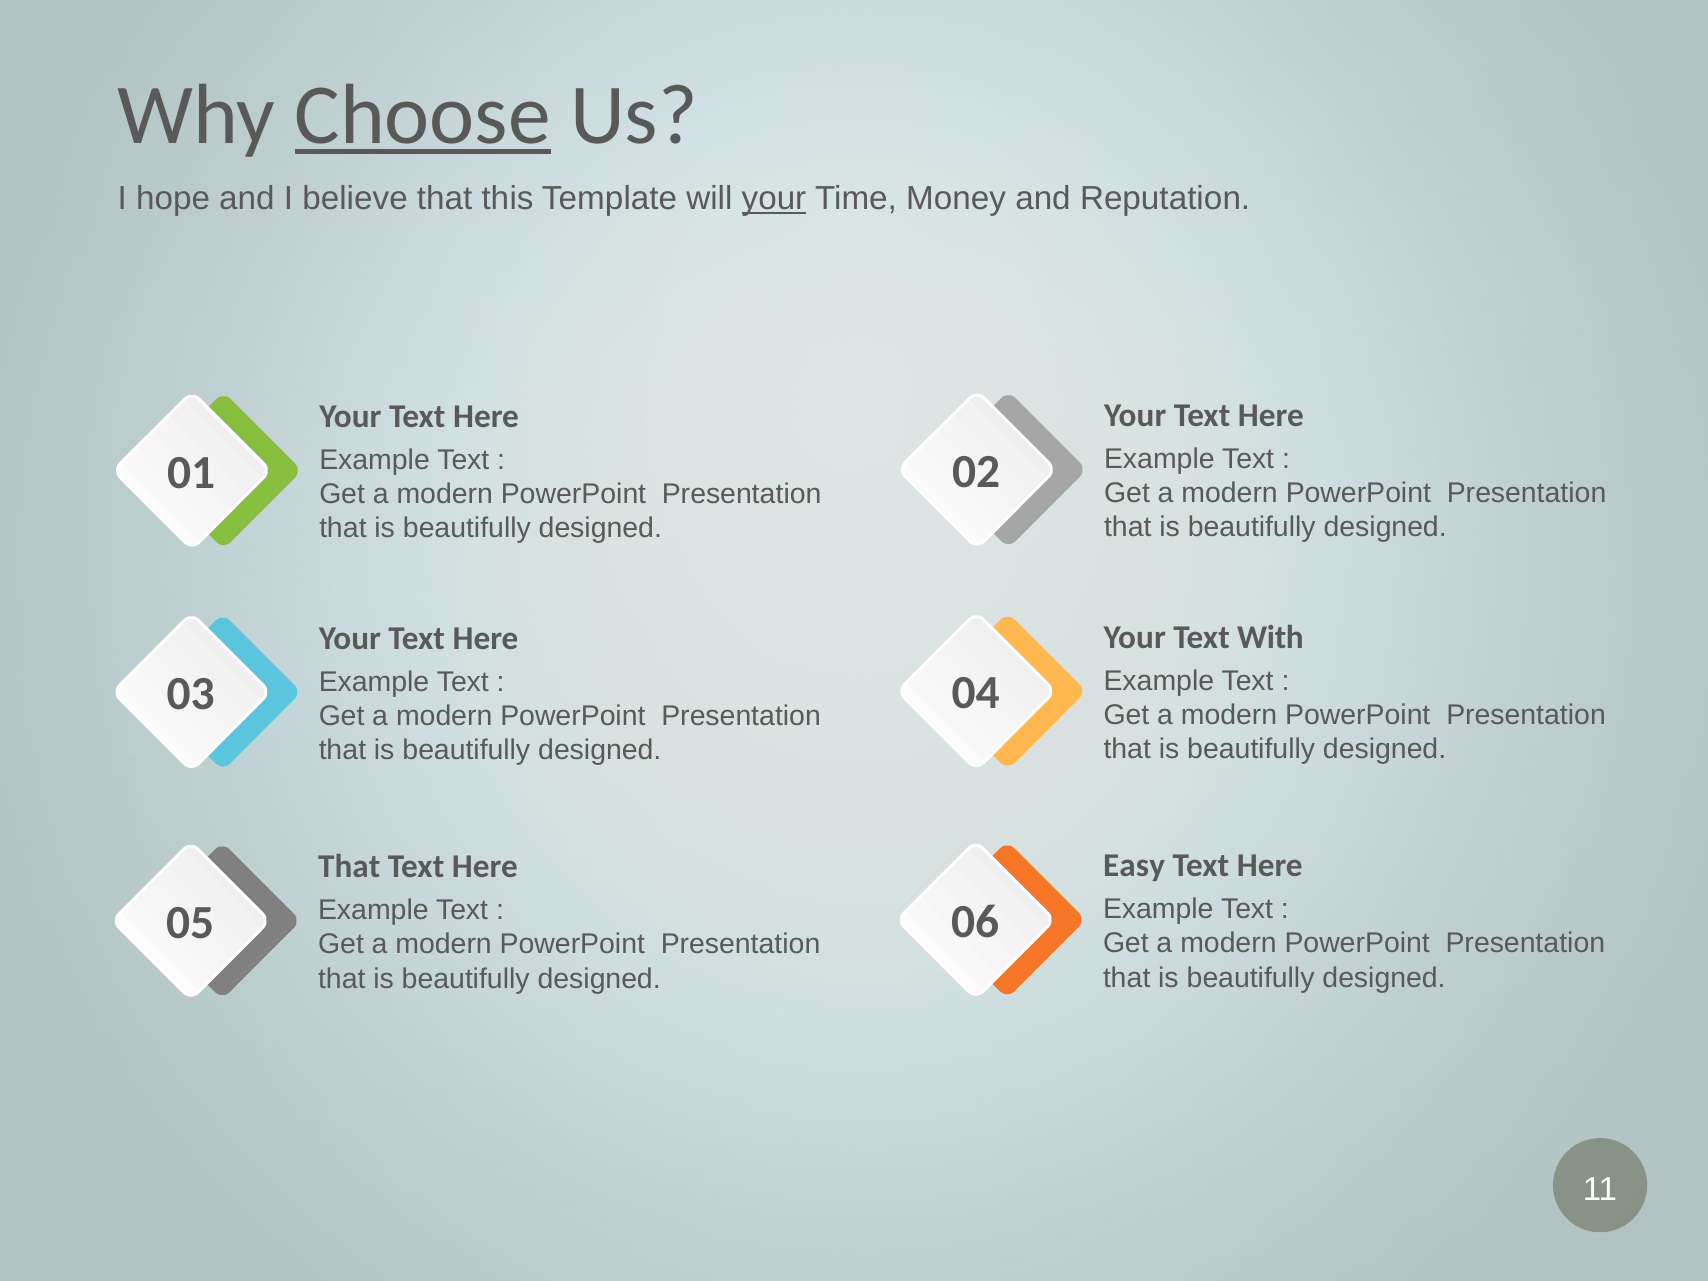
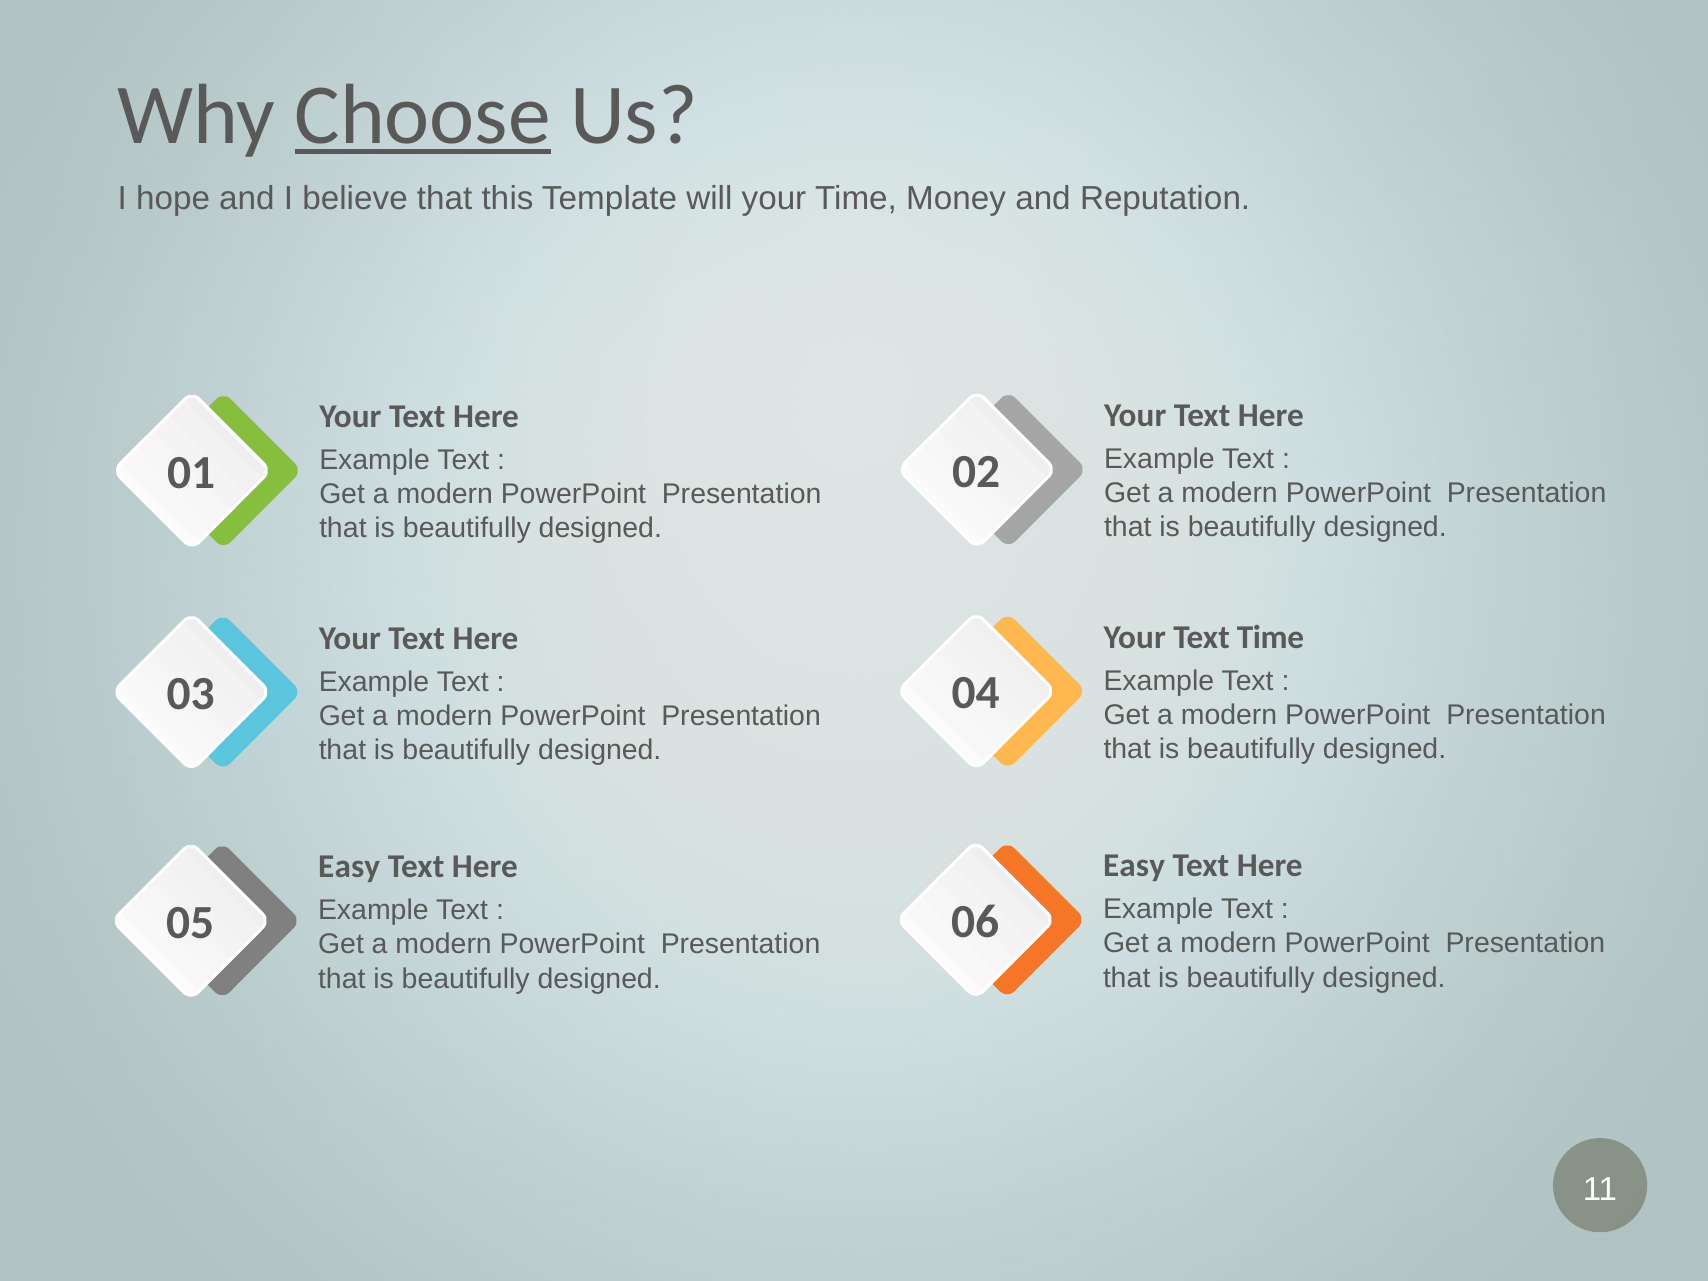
your underline: present -> none (774, 199)
Text With: With -> Time (1270, 637)
That: That -> Easy (349, 867)
